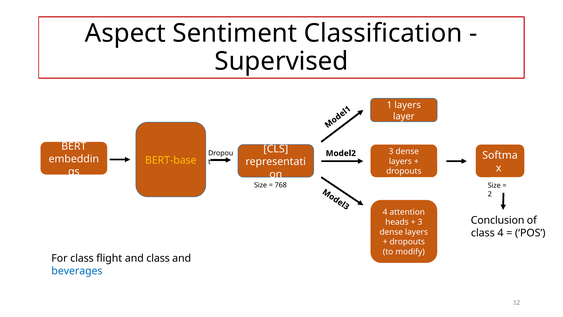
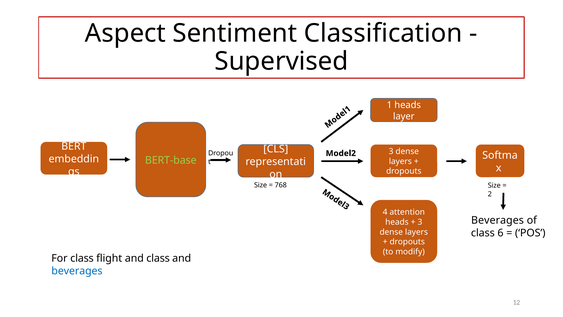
1 layers: layers -> heads (408, 105)
BERT-base colour: yellow -> light green (171, 160)
Conclusion: Conclusion -> Beverages (497, 220)
class 4: 4 -> 6 (501, 233)
